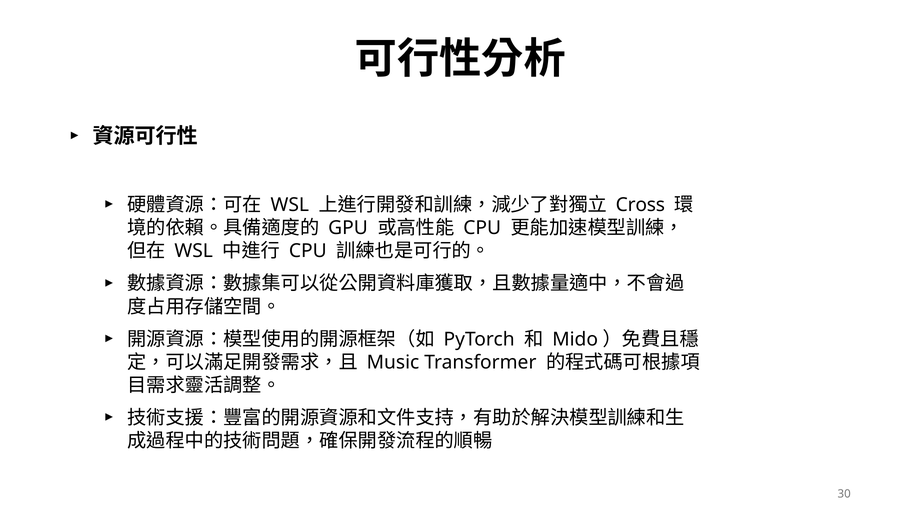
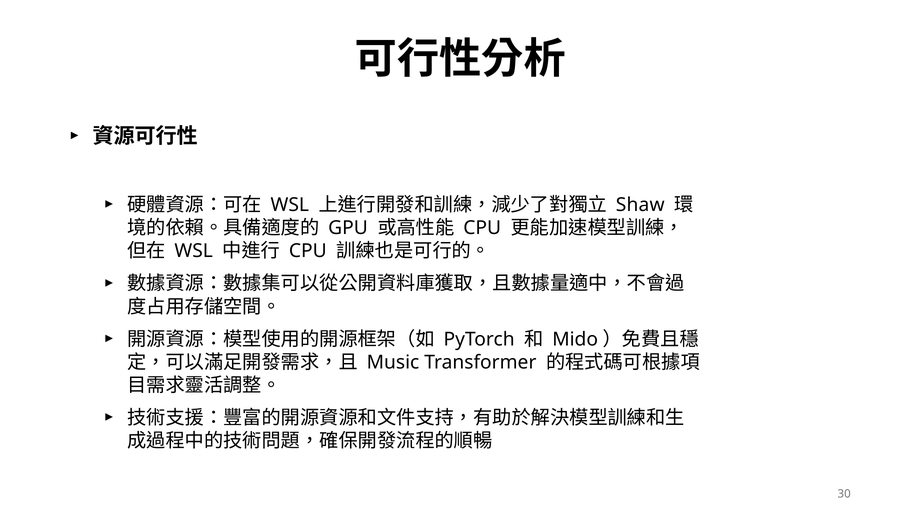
Cross: Cross -> Shaw (640, 205)
